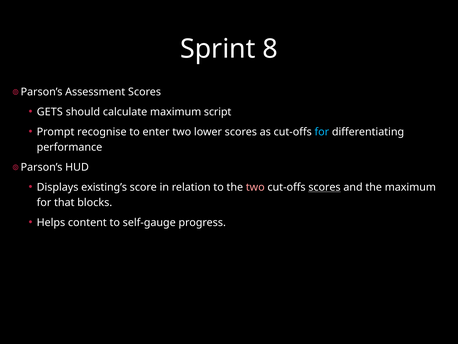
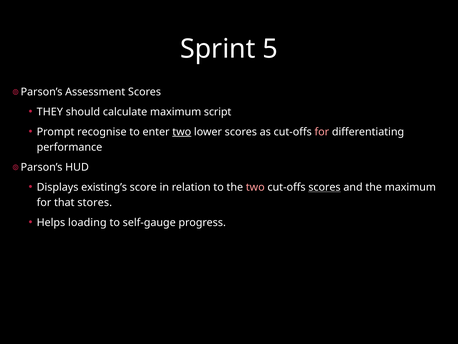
8: 8 -> 5 (270, 49)
GETS: GETS -> THEY (50, 112)
two underline: none -> present (182, 132)
for colour: light blue -> pink (322, 132)
blocks: blocks -> stores (95, 202)
content: content -> loading (87, 222)
